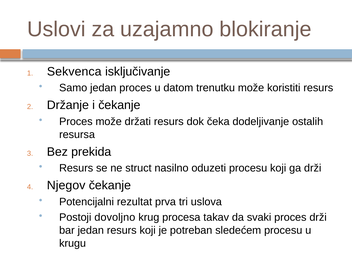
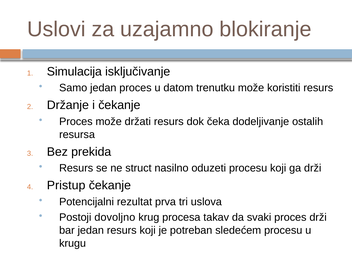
Sekvenca: Sekvenca -> Simulacija (74, 72)
Njegov: Njegov -> Pristup (66, 185)
